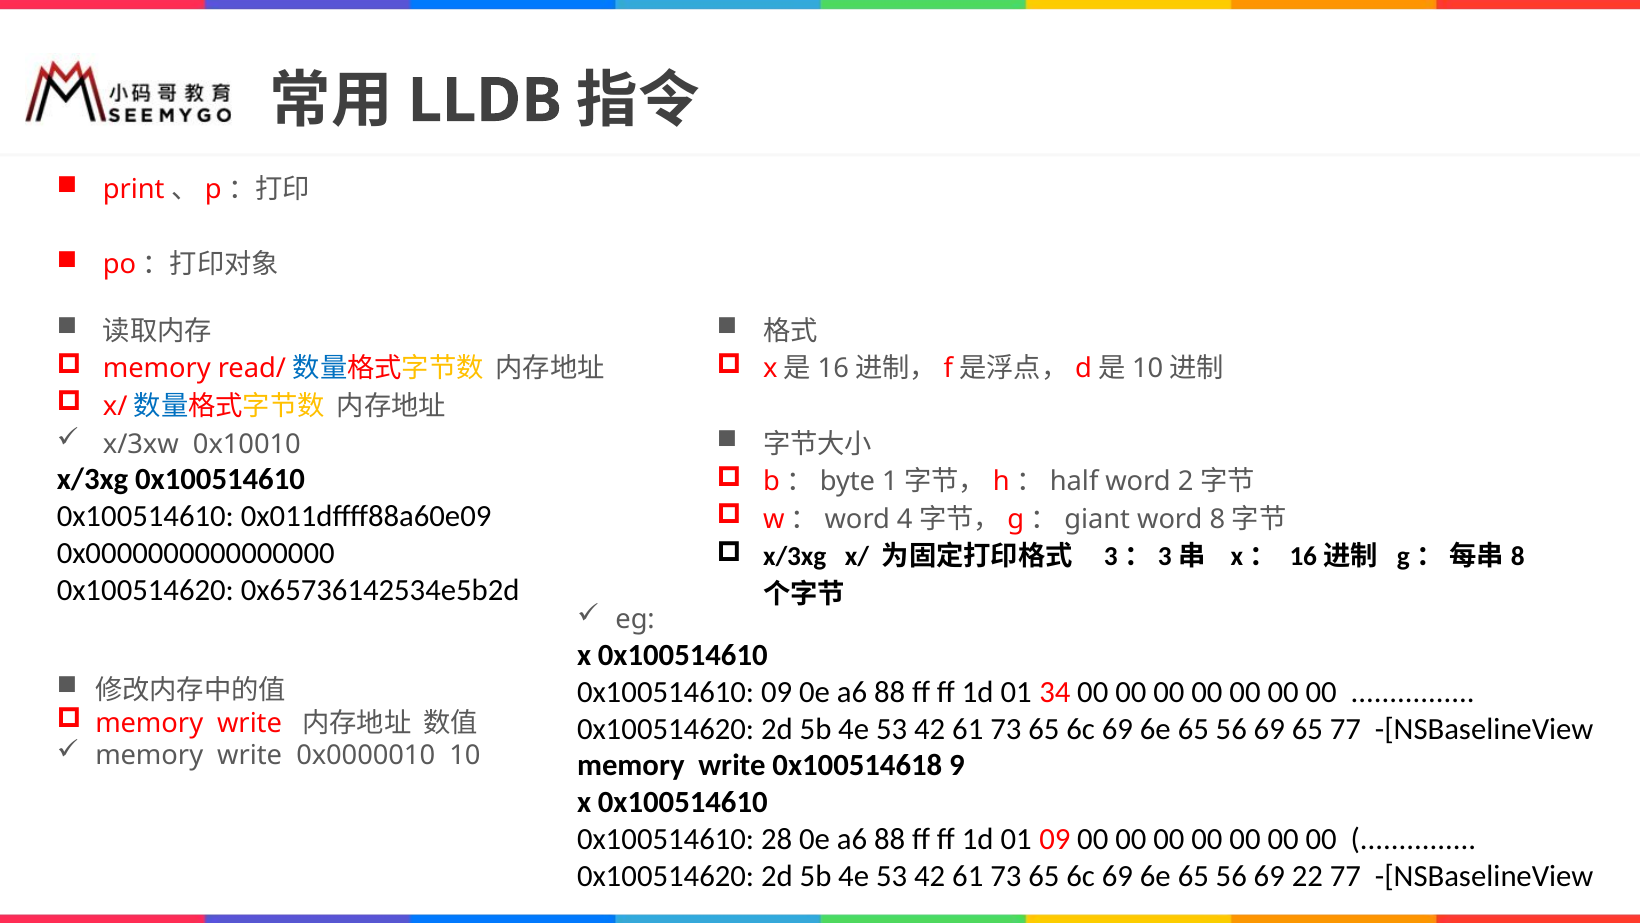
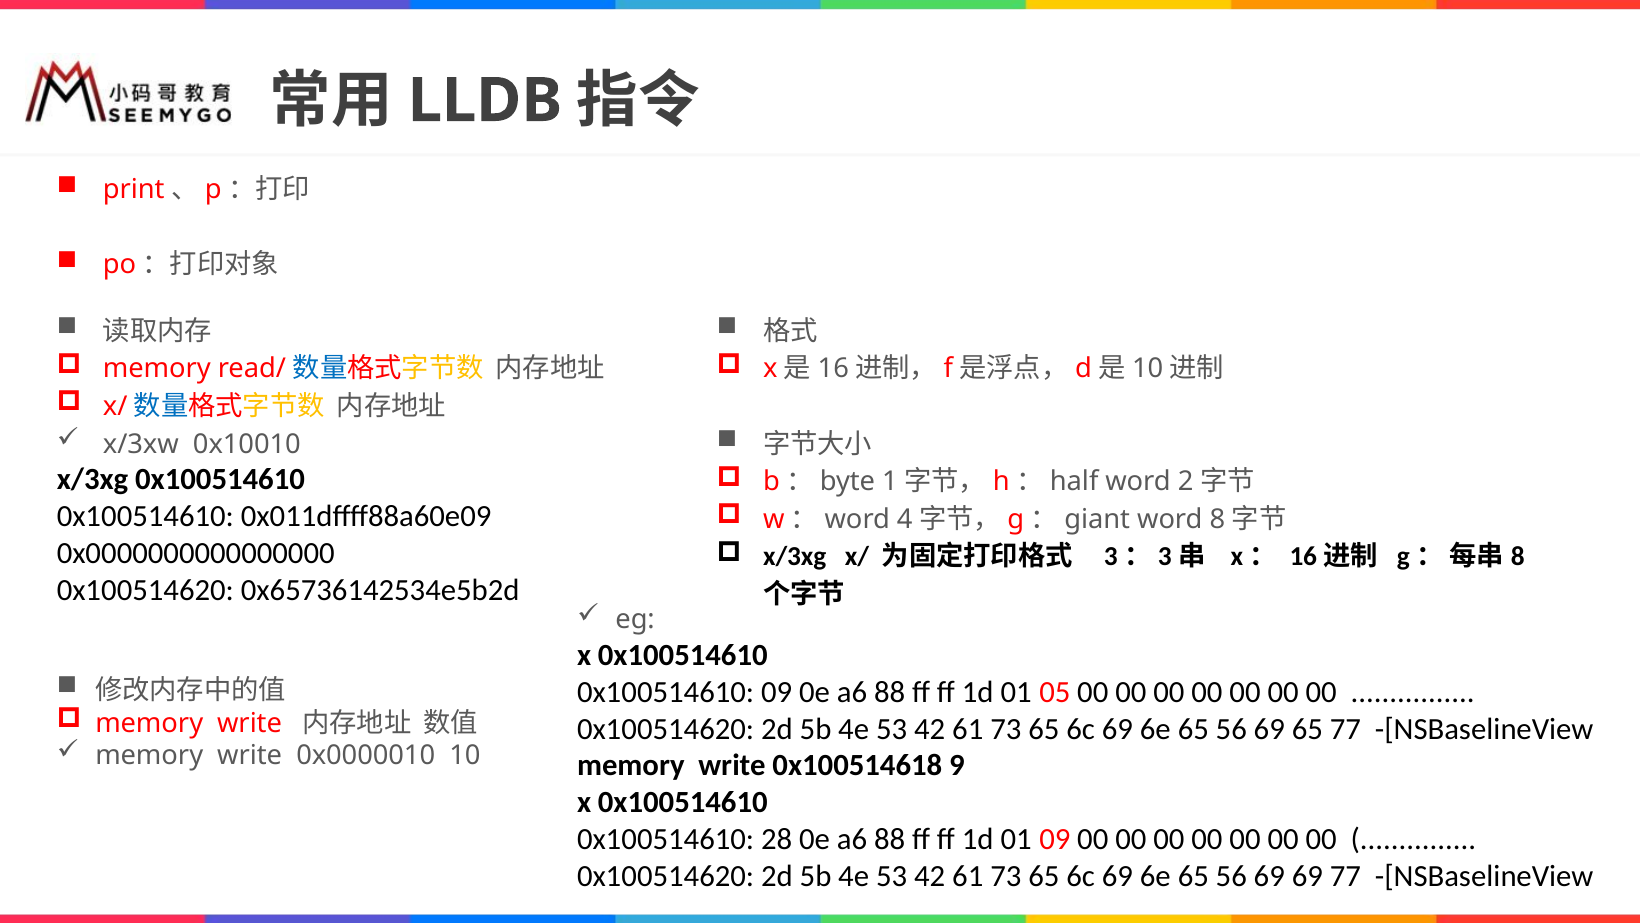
34: 34 -> 05 (1055, 692)
69 22: 22 -> 69 (1307, 876)
